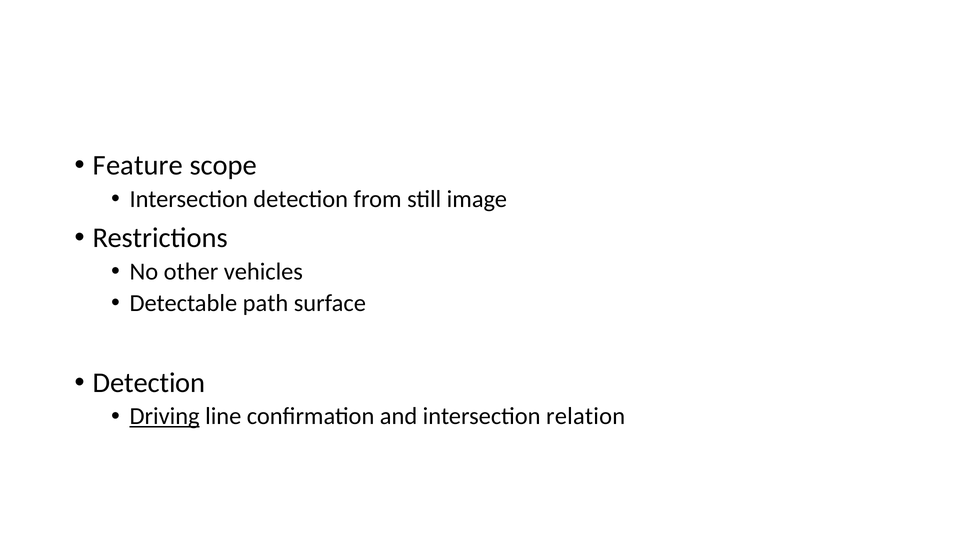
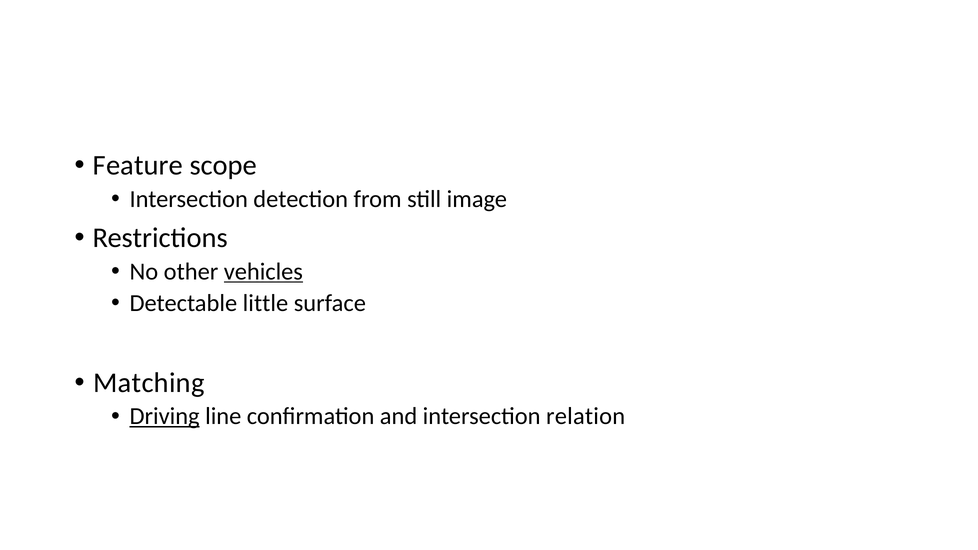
vehicles underline: none -> present (263, 272)
path: path -> little (265, 303)
Detection: Detection -> Matching (149, 383)
